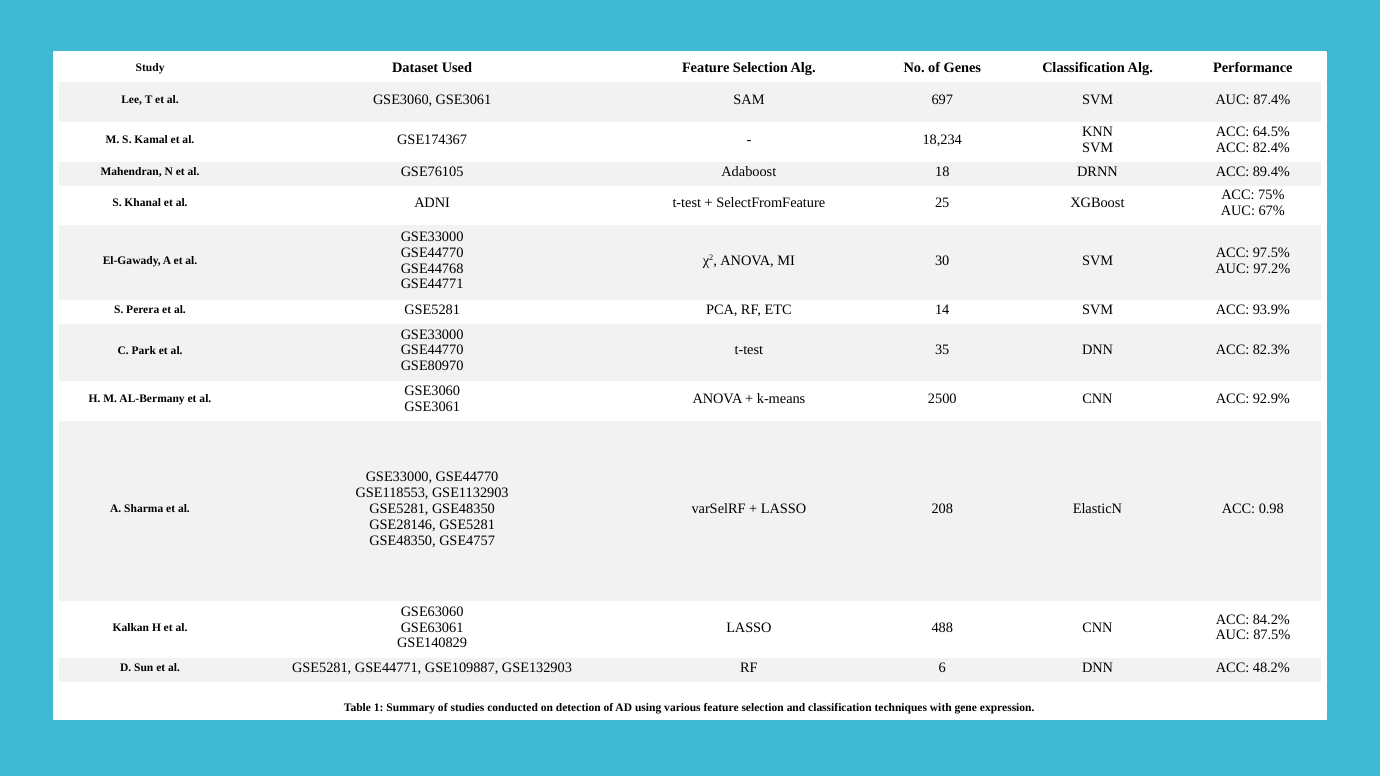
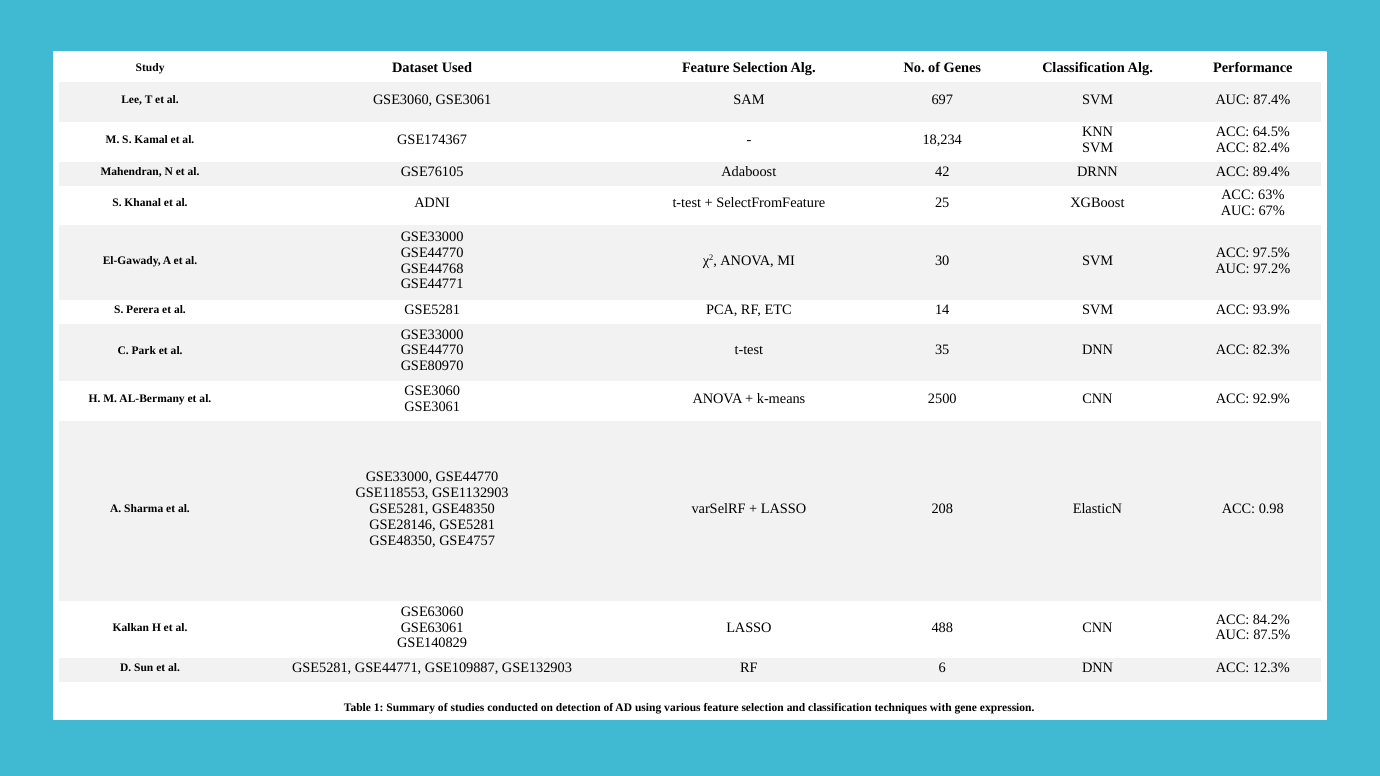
18: 18 -> 42 (942, 171)
75%: 75% -> 63% (1271, 195)
48.2%: 48.2% -> 12.3% (1271, 668)
